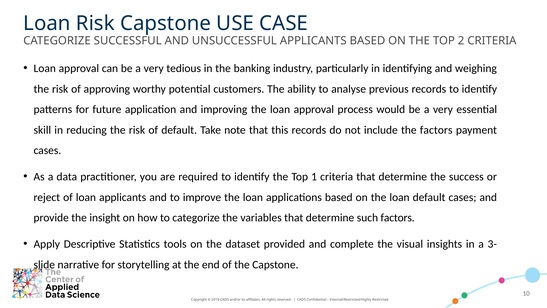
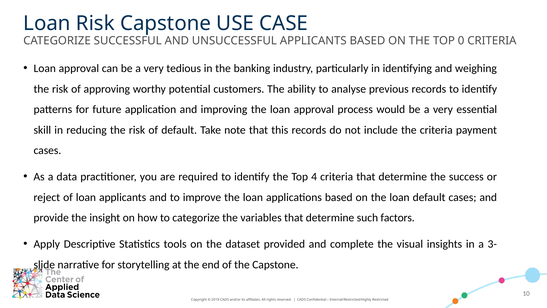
2: 2 -> 0 (461, 41)
the factors: factors -> criteria (436, 130)
1: 1 -> 4 (314, 177)
